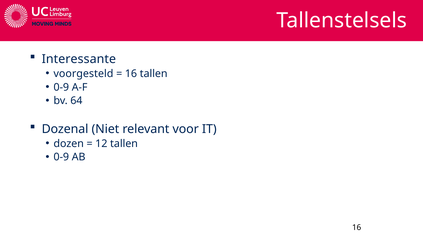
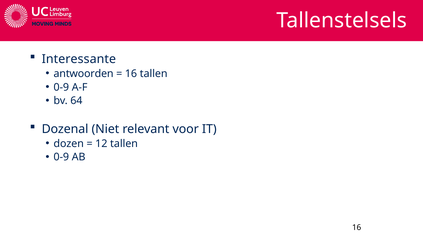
voorgesteld: voorgesteld -> antwoorden (84, 74)
